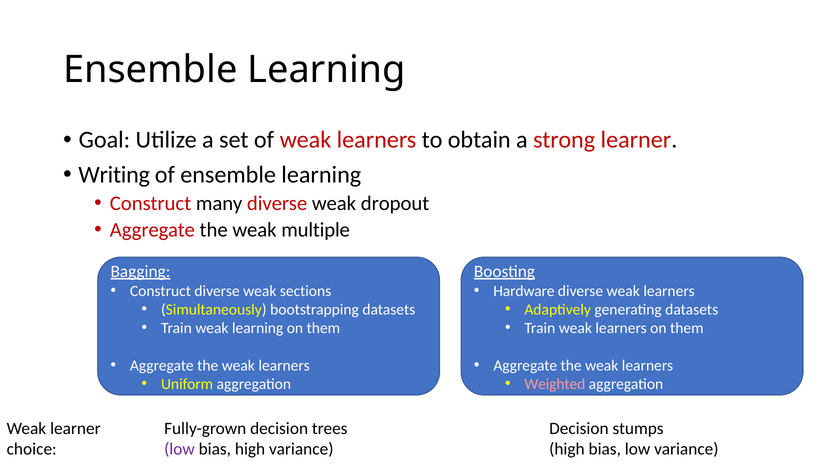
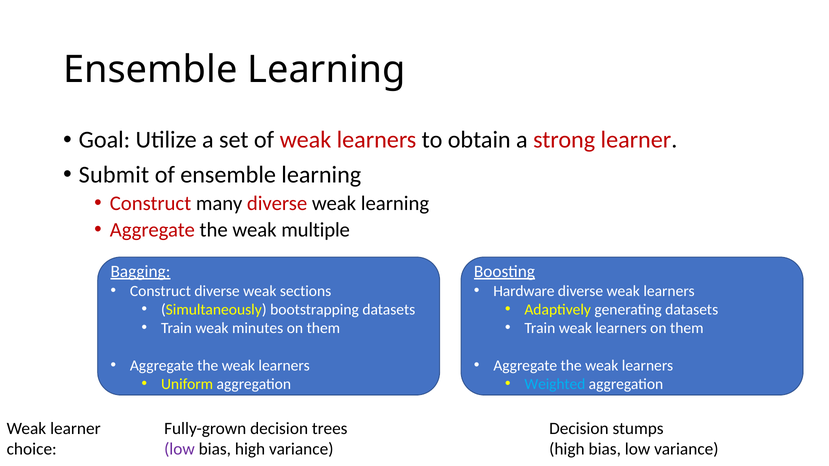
Writing: Writing -> Submit (114, 175)
weak dropout: dropout -> learning (395, 203)
weak learning: learning -> minutes (258, 328)
Weighted colour: pink -> light blue (555, 384)
